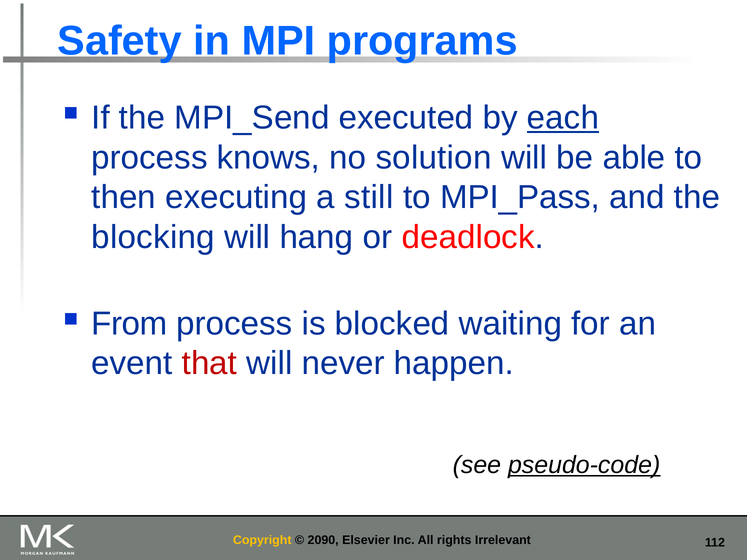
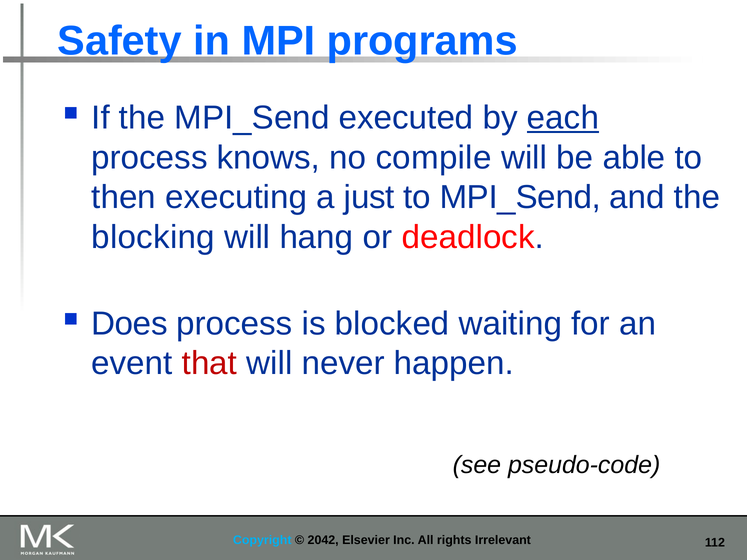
solution: solution -> compile (434, 158)
still: still -> just (369, 198)
to MPI_Pass: MPI_Pass -> MPI_Send (520, 198)
From: From -> Does (129, 324)
pseudo-code underline: present -> none (584, 465)
Copyright colour: yellow -> light blue (262, 540)
2090: 2090 -> 2042 (323, 540)
